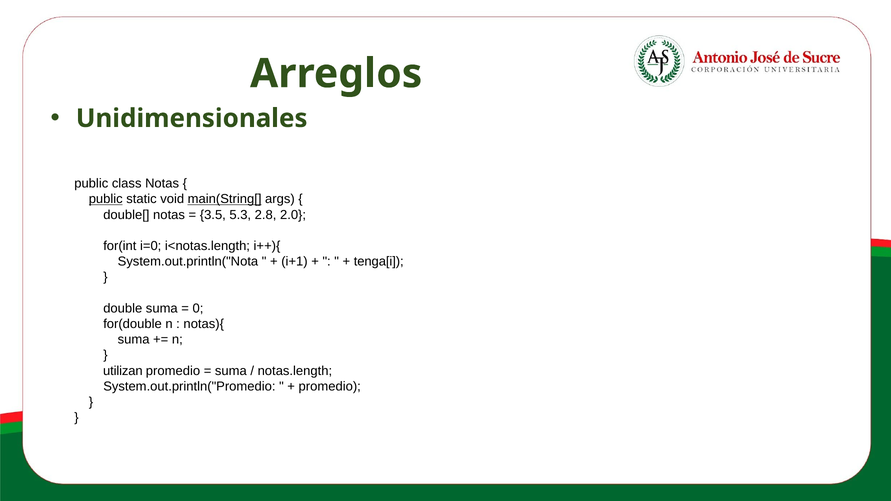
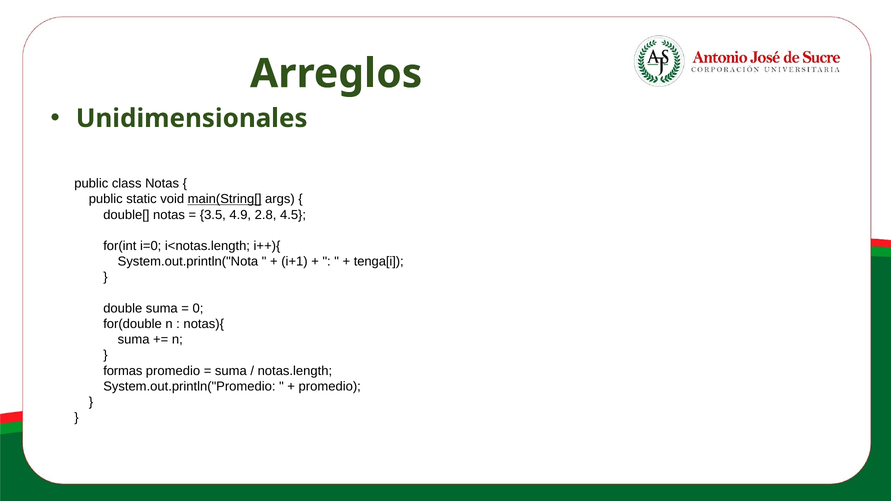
public underline: present -> none (106, 199)
5.3: 5.3 -> 4.9 (240, 215)
2.0: 2.0 -> 4.5 (293, 215)
utilizan: utilizan -> formas (123, 371)
